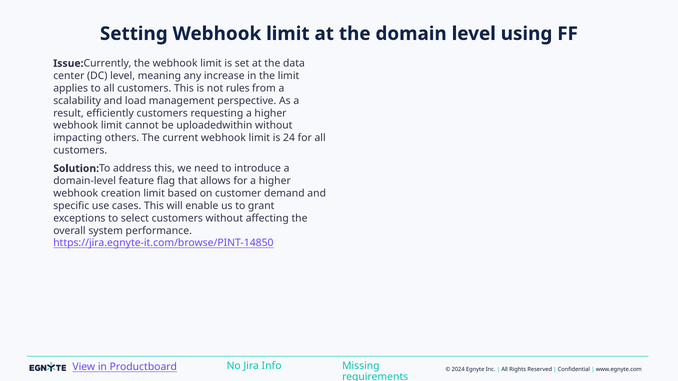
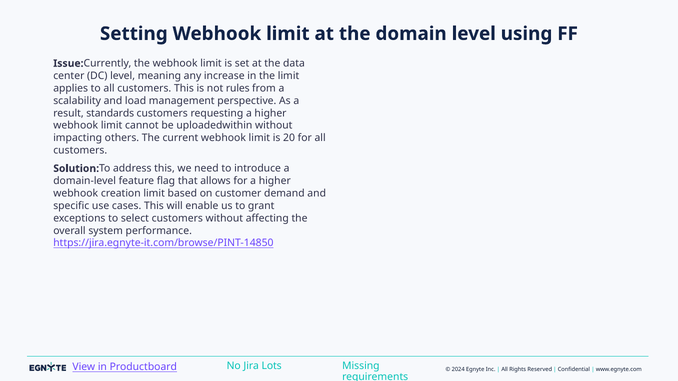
efficiently: efficiently -> standards (110, 113)
24: 24 -> 20 (289, 138)
Info: Info -> Lots (272, 366)
